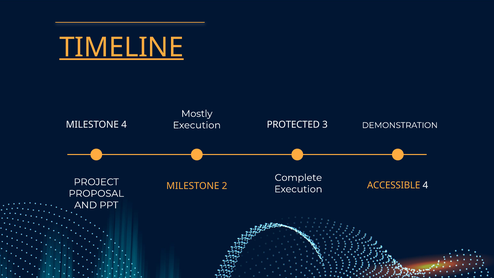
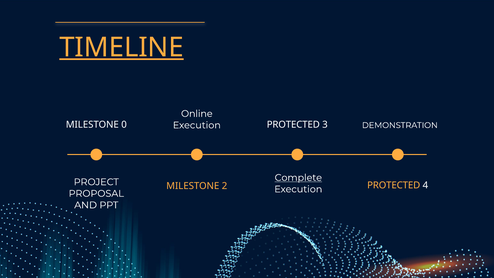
Mostly: Mostly -> Online (197, 114)
MILESTONE 4: 4 -> 0 (124, 125)
Complete underline: none -> present (298, 178)
ACCESSIBLE: ACCESSIBLE -> PROTECTED (394, 185)
